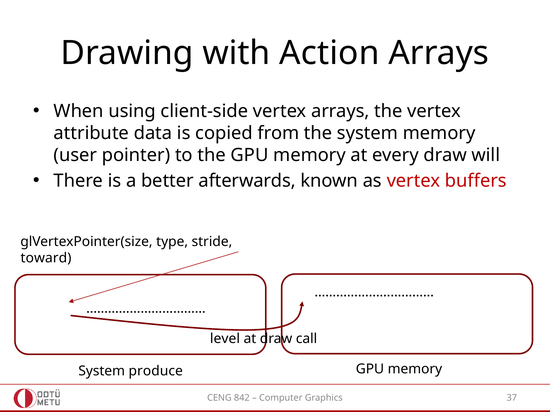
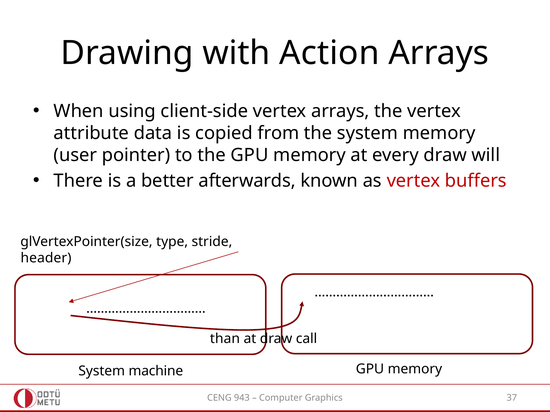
toward: toward -> header (46, 258)
level: level -> than (225, 339)
produce: produce -> machine (156, 371)
842: 842 -> 943 (242, 398)
